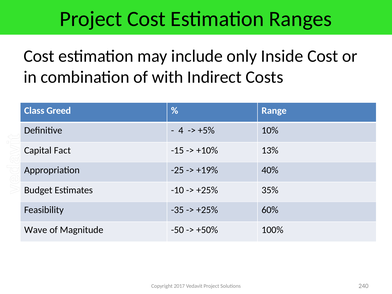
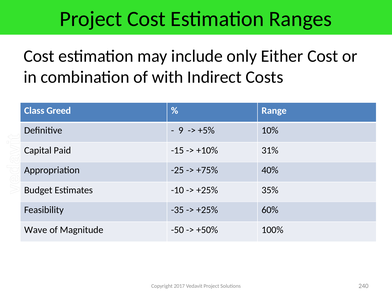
Inside: Inside -> Either (282, 56)
4: 4 -> 9 (181, 130)
Fact: Fact -> Paid (62, 150)
13%: 13% -> 31% (270, 150)
+19%: +19% -> +75% (207, 170)
